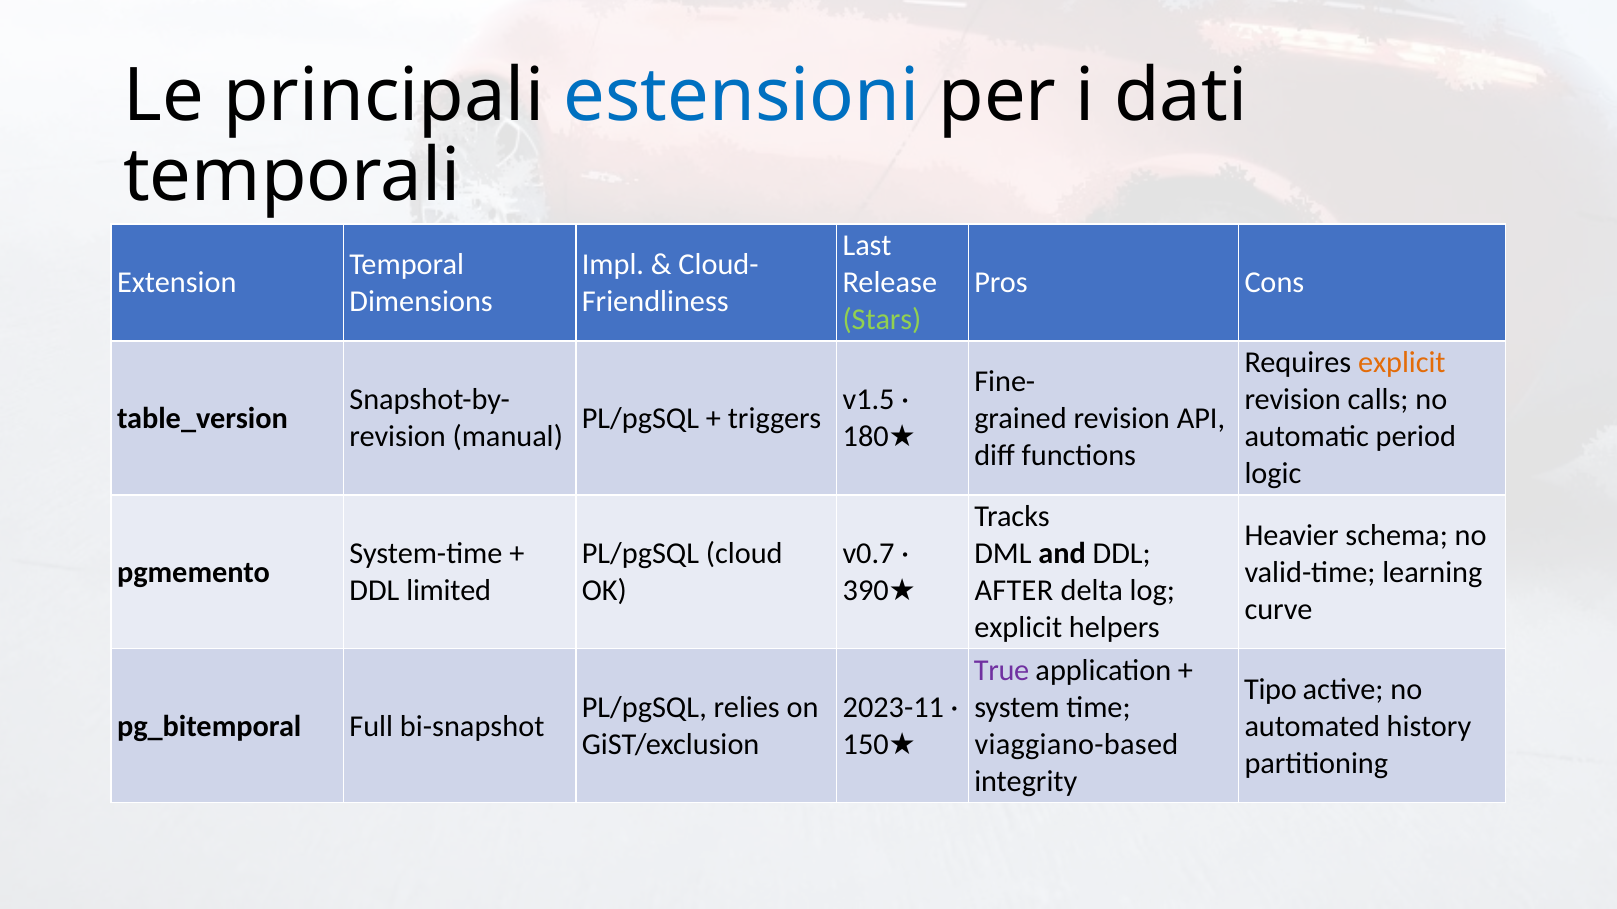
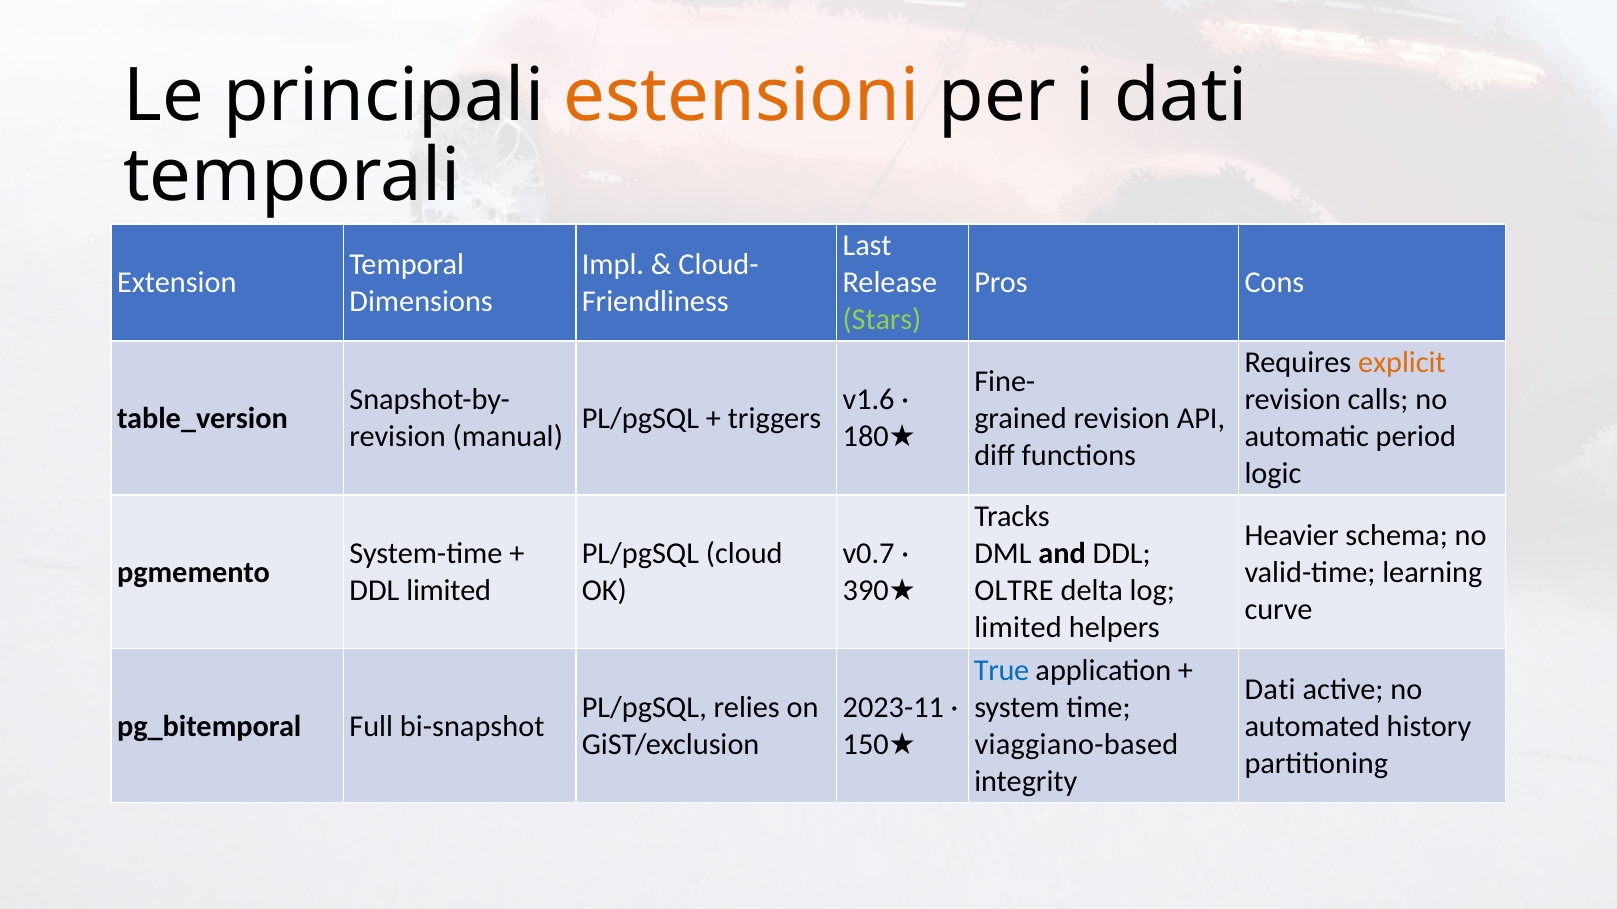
estensioni colour: blue -> orange (741, 96)
v1.5: v1.5 -> v1.6 (869, 400)
AFTER: AFTER -> OLTRE (1014, 591)
explicit: explicit -> limited (1018, 628)
True colour: purple -> blue (1002, 671)
Tipo: Tipo -> Dati (1270, 690)
